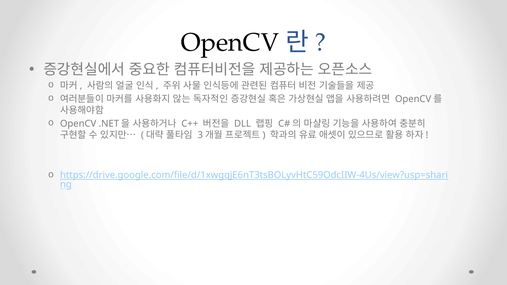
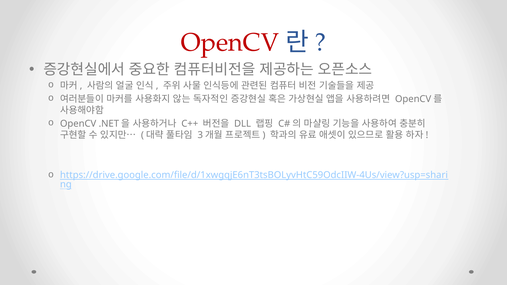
OpenCV colour: black -> red (230, 42)
